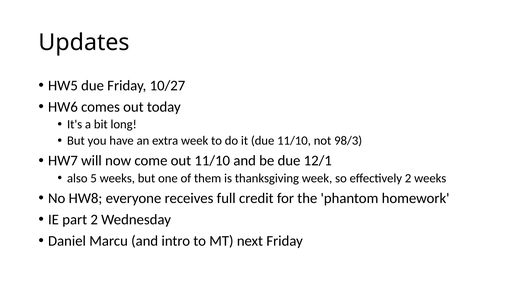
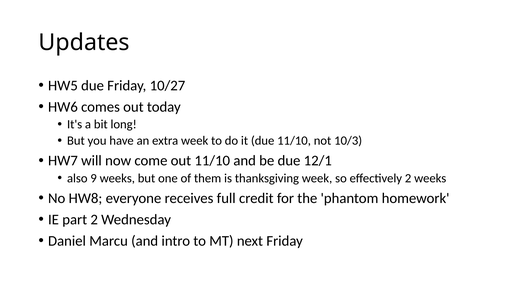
98/3: 98/3 -> 10/3 (348, 140)
5: 5 -> 9 (94, 178)
